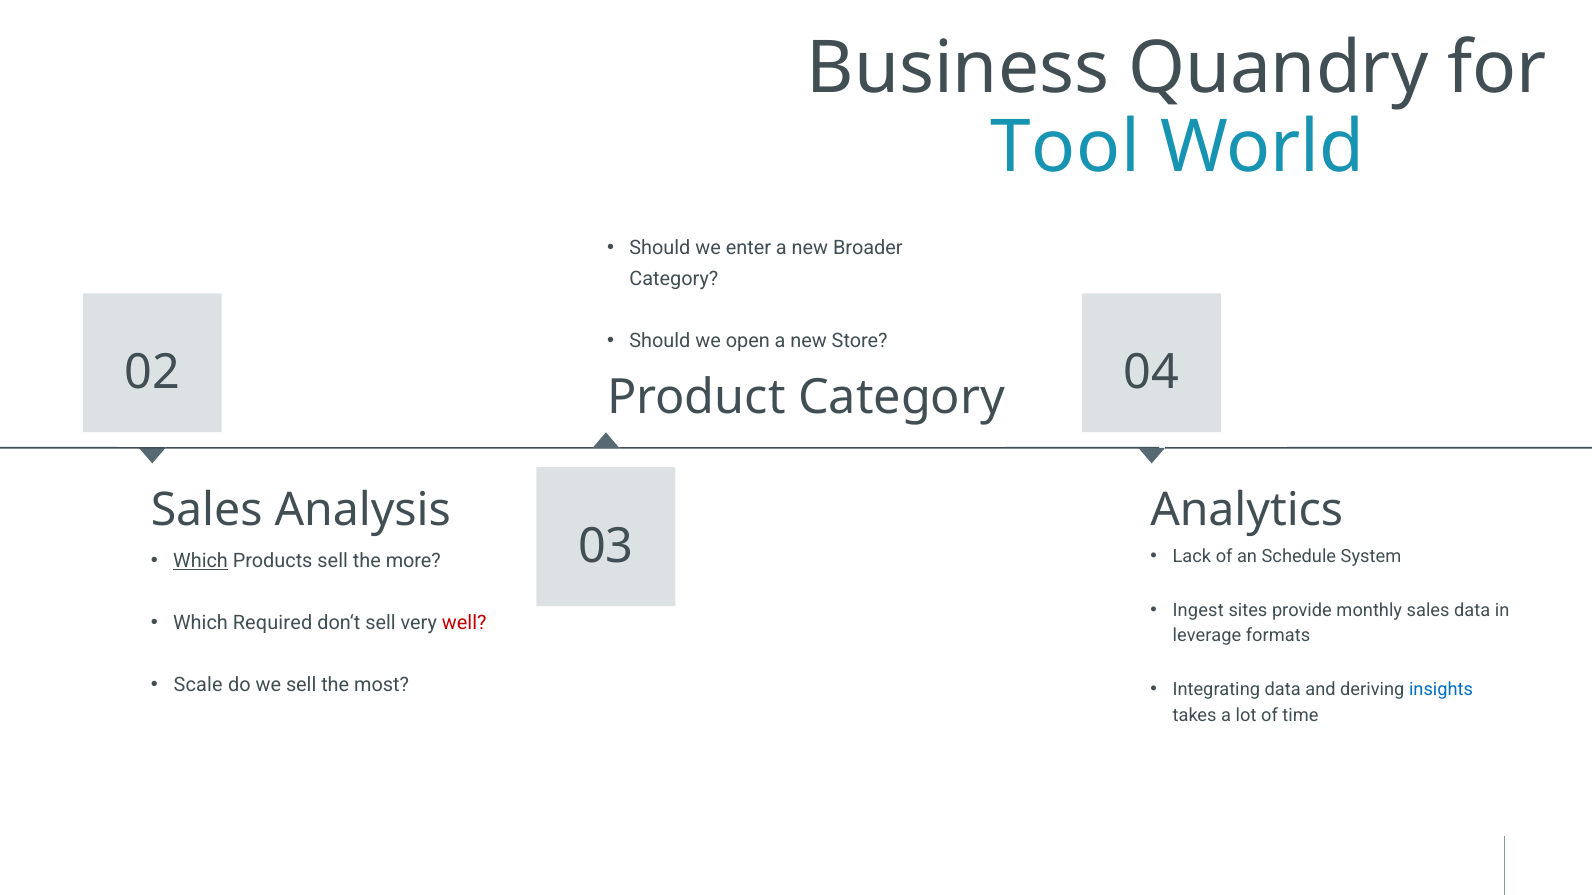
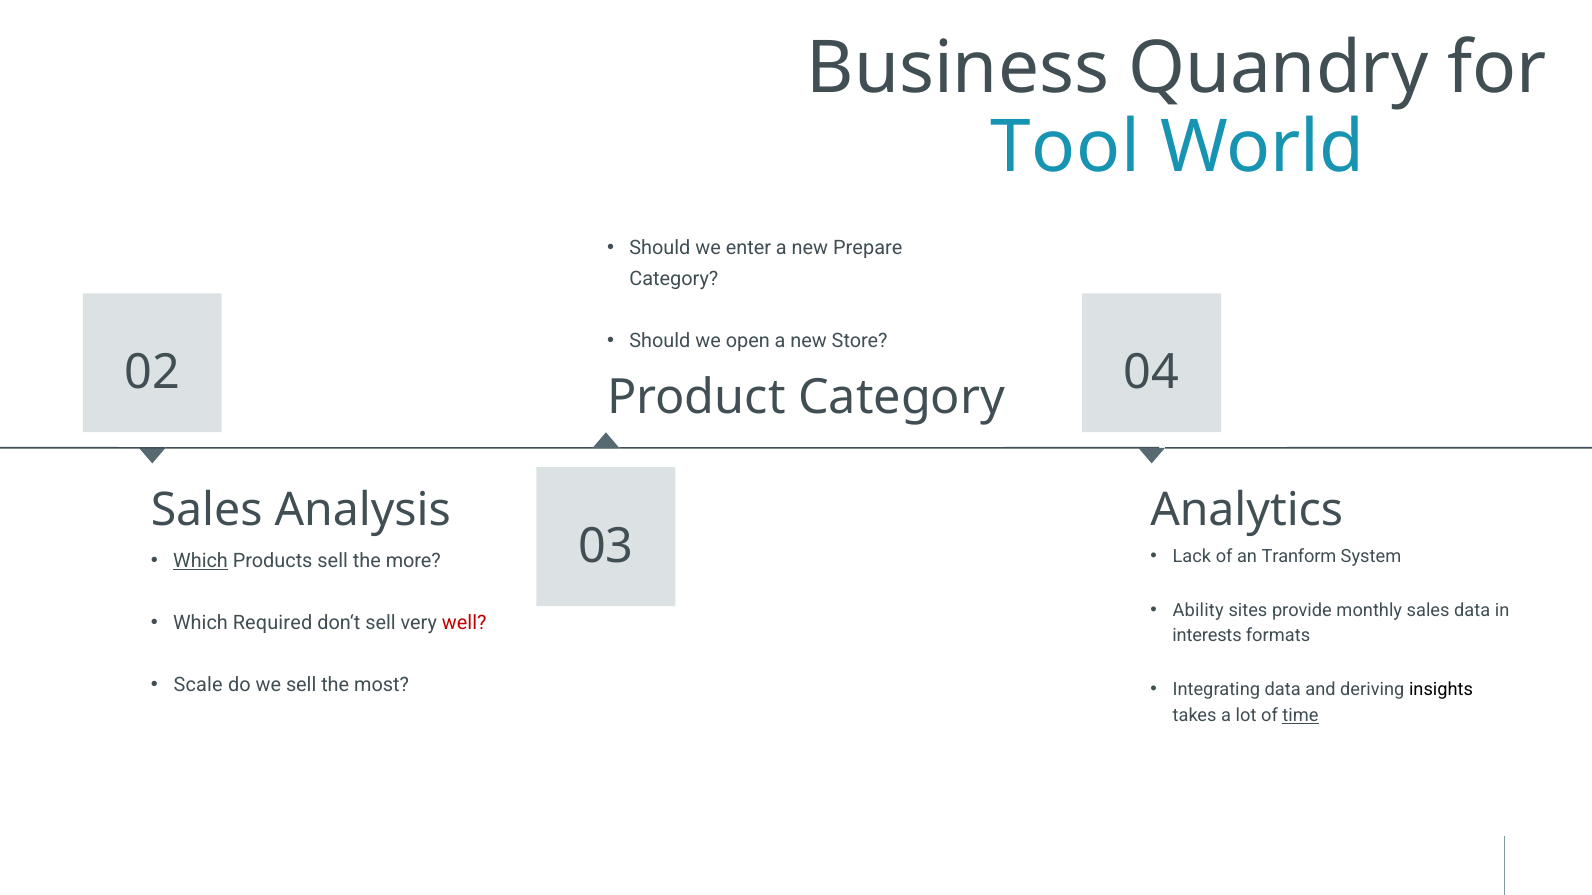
Broader: Broader -> Prepare (868, 248)
Schedule: Schedule -> Tranform (1299, 556)
Ingest: Ingest -> Ability (1198, 610)
leverage: leverage -> interests (1207, 636)
insights colour: blue -> black (1441, 690)
time underline: none -> present (1300, 716)
